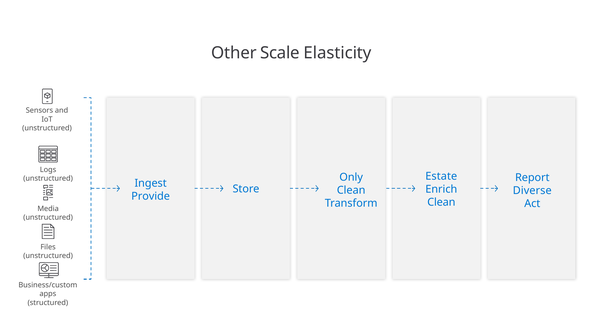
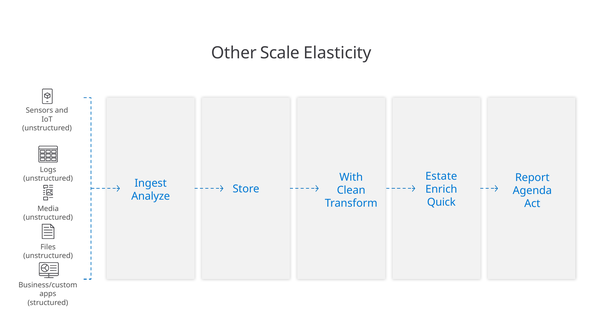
Only: Only -> With (351, 177)
Diverse: Diverse -> Agenda (532, 190)
Provide: Provide -> Analyze (151, 196)
Clean: Clean -> Quick (441, 202)
